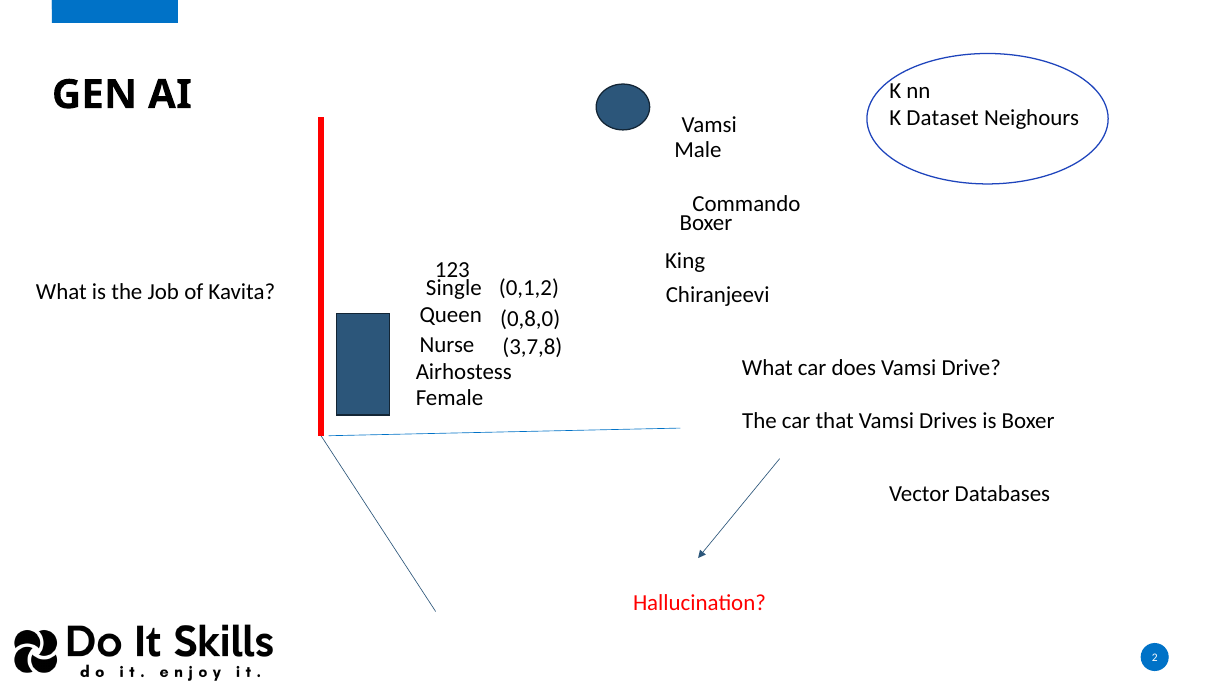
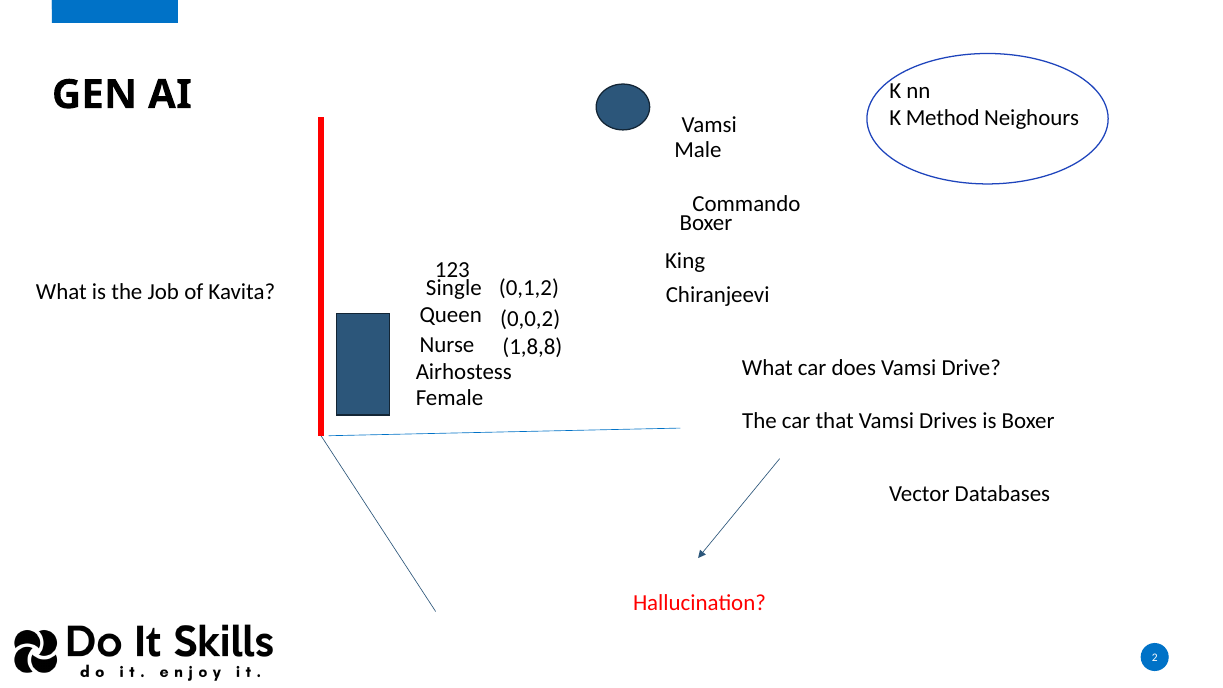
Dataset: Dataset -> Method (943, 118)
0,8,0: 0,8,0 -> 0,0,2 (530, 319)
3,7,8: 3,7,8 -> 1,8,8 (532, 347)
